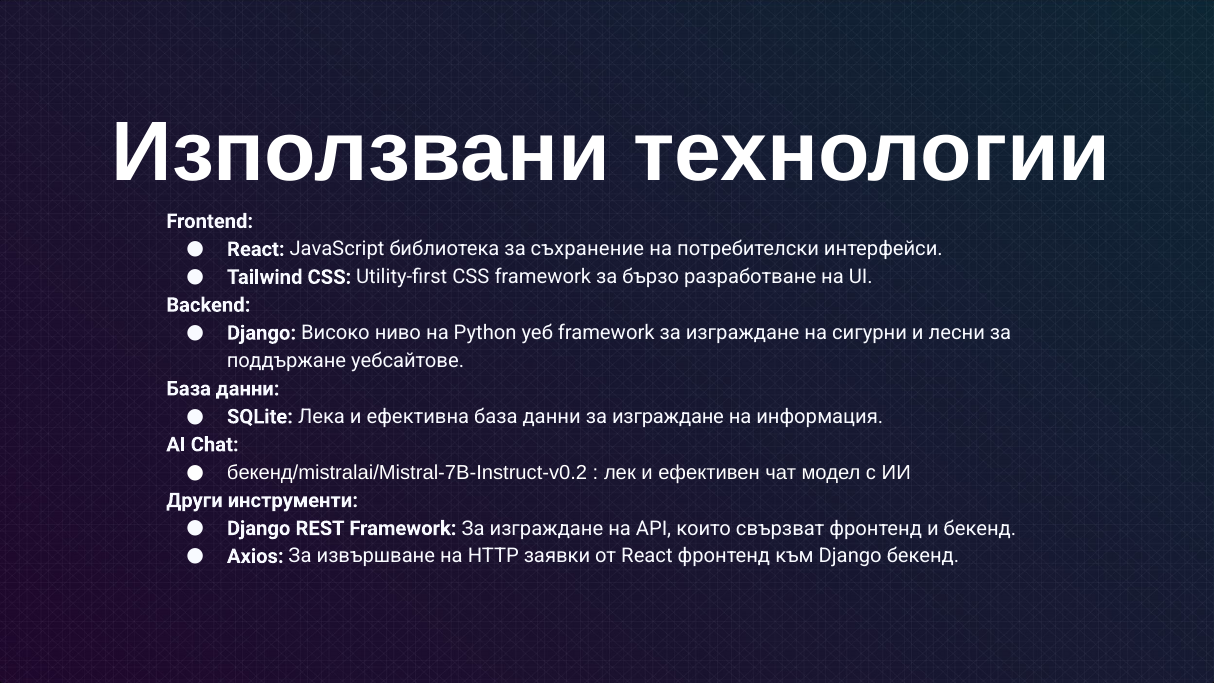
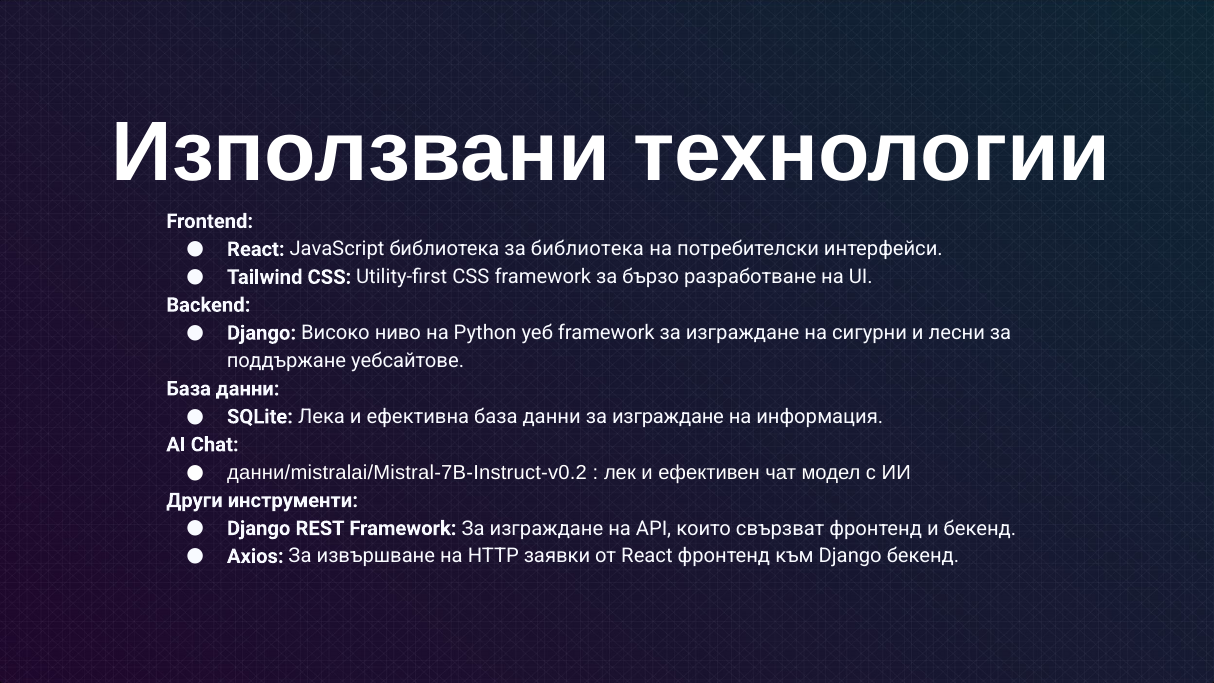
за съхранение: съхранение -> библиотека (587, 249)
бекенд/mistralai/Mistral-7B-Instruct-v0.2: бекенд/mistralai/Mistral-7B-Instruct-v0.2 -> данни/mistralai/Mistral-7B-Instruct-v0.2 (407, 472)
